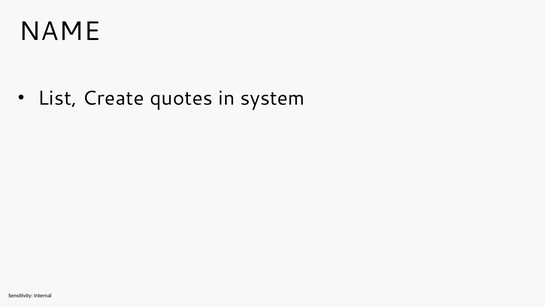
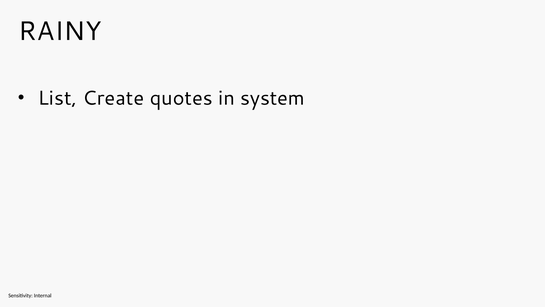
NAME: NAME -> RAINY (60, 31)
